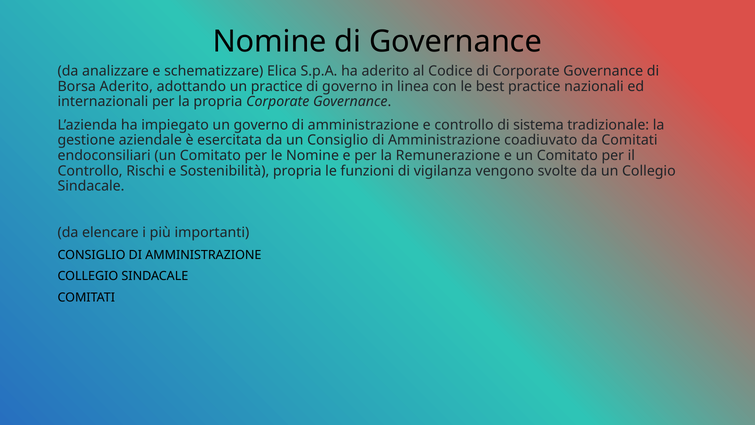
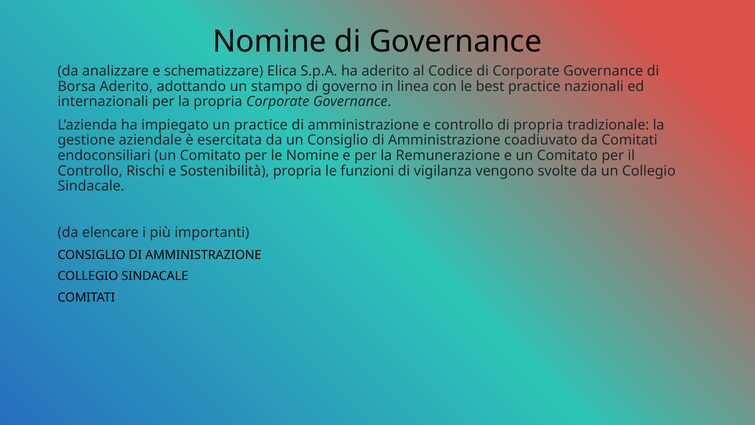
un practice: practice -> stampo (277, 86)
un governo: governo -> practice (261, 125)
di sistema: sistema -> propria (538, 125)
